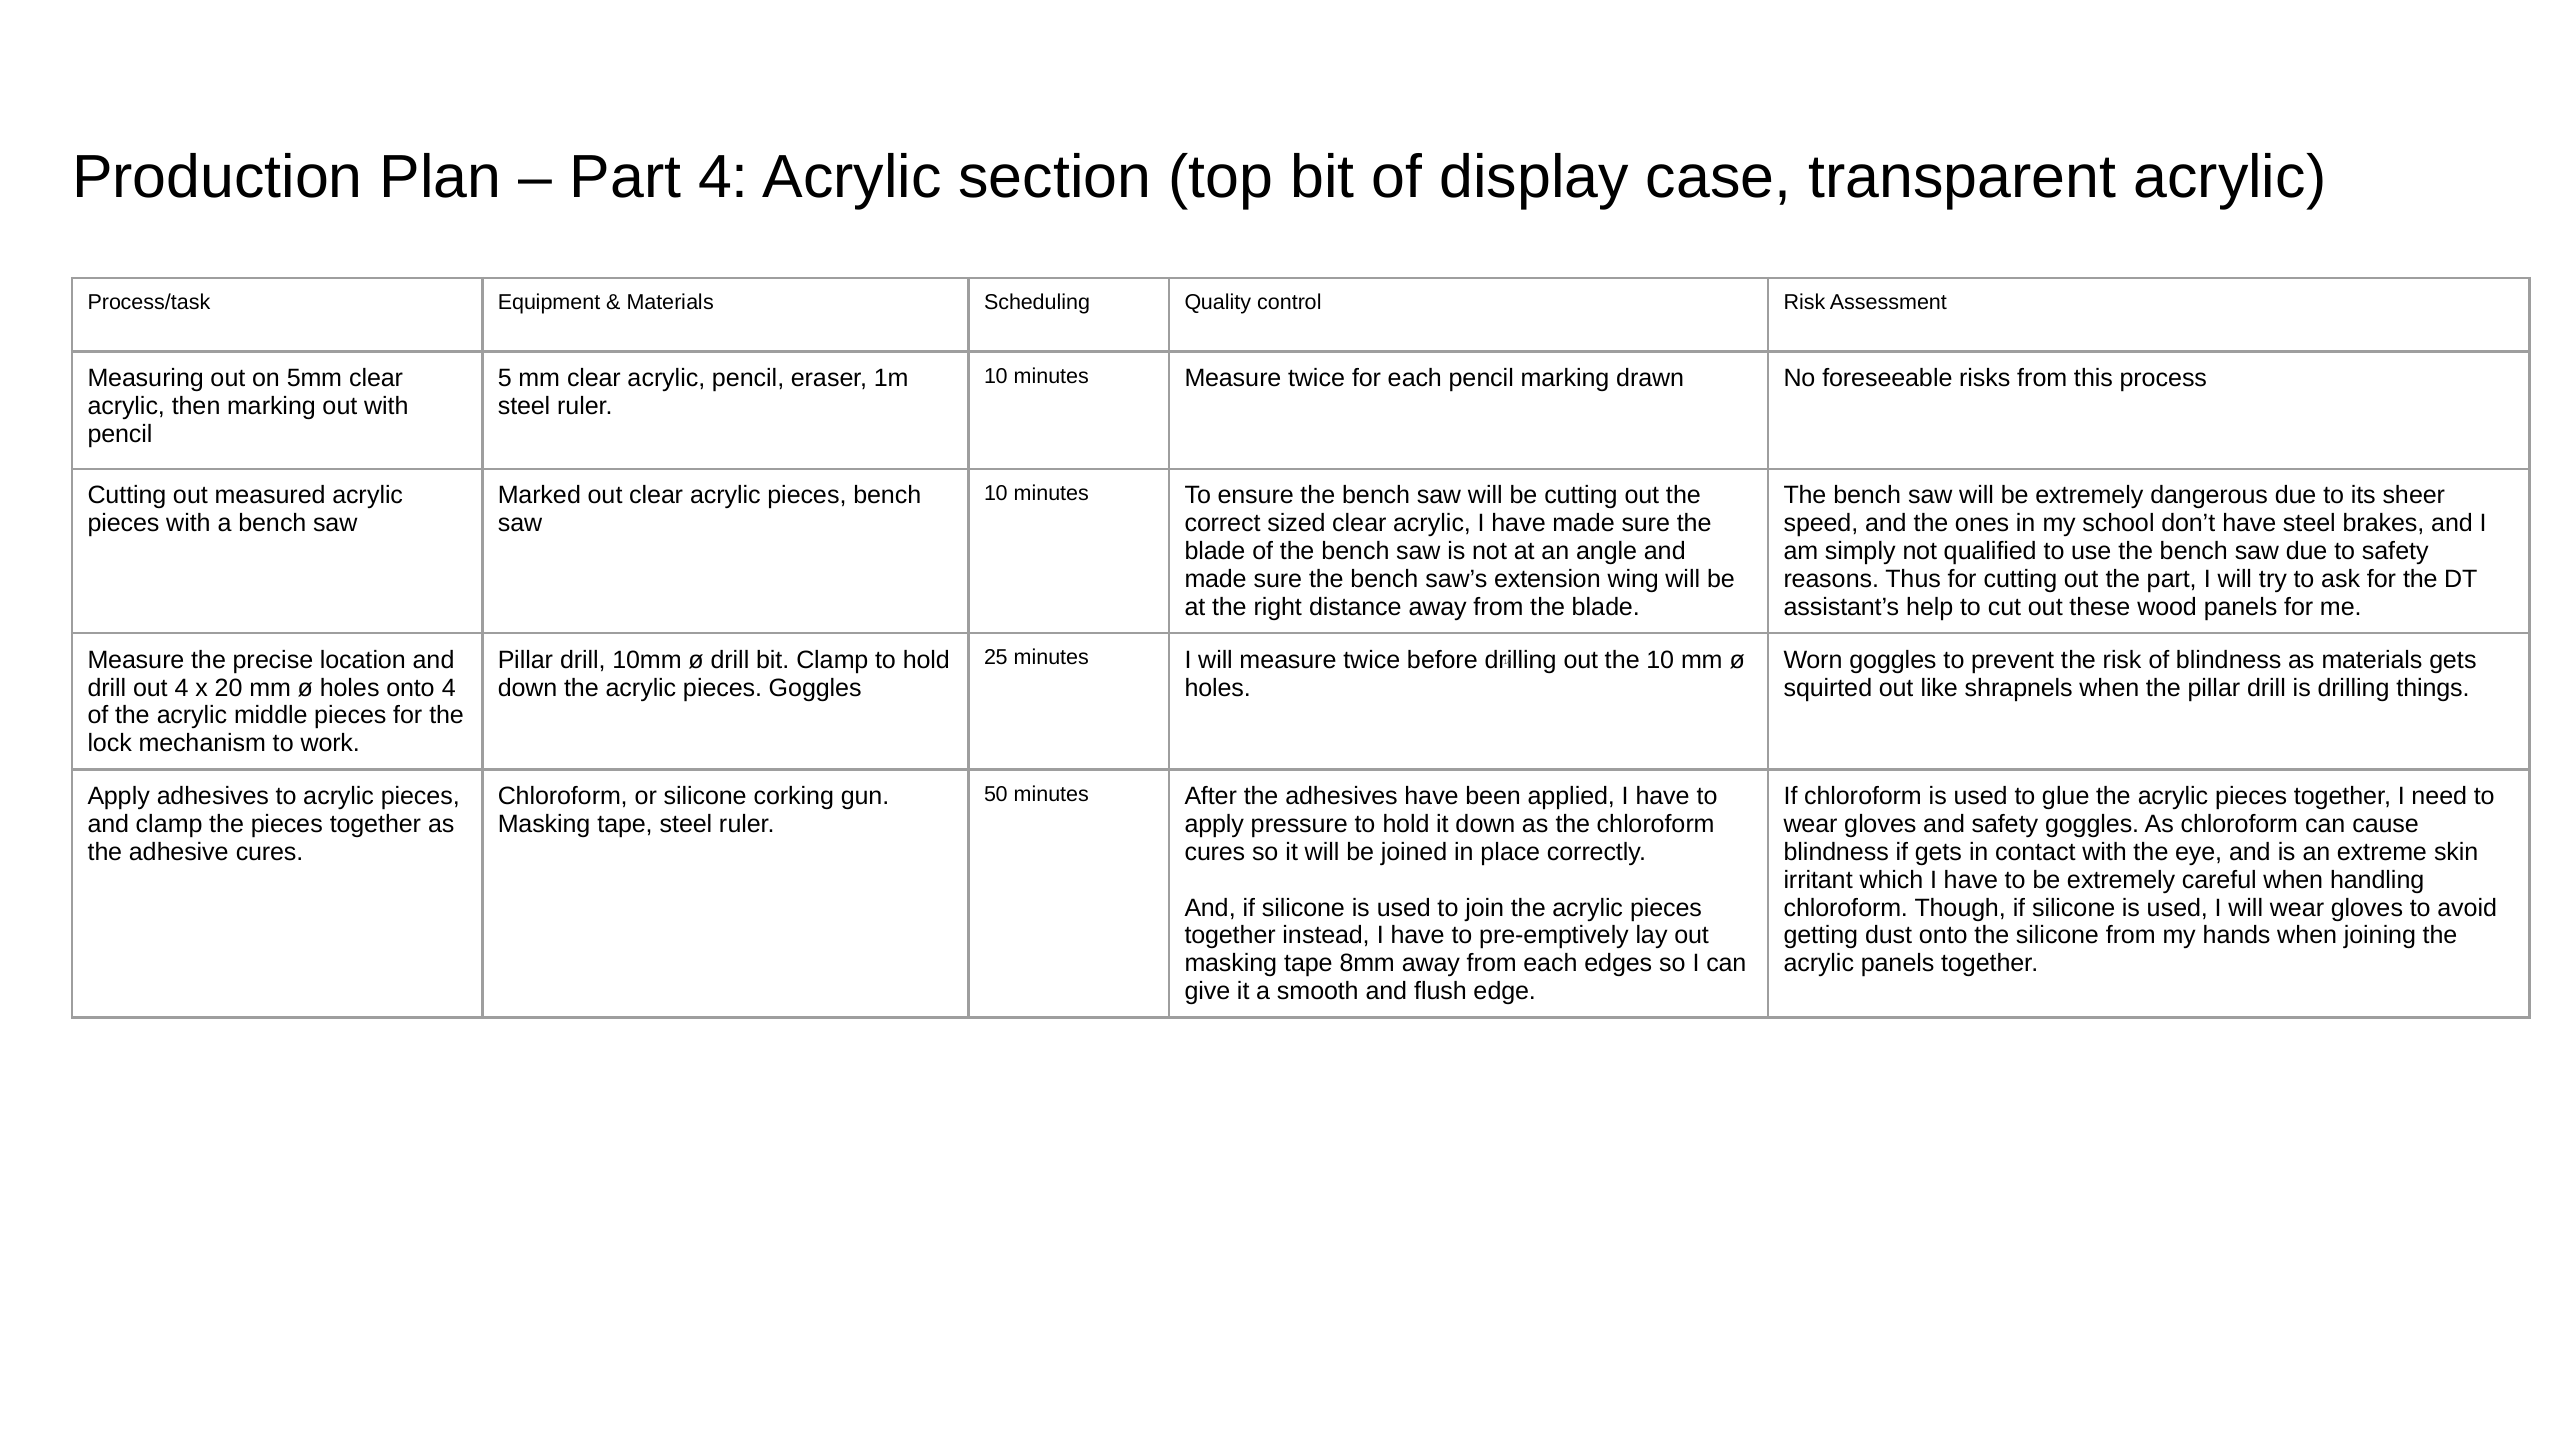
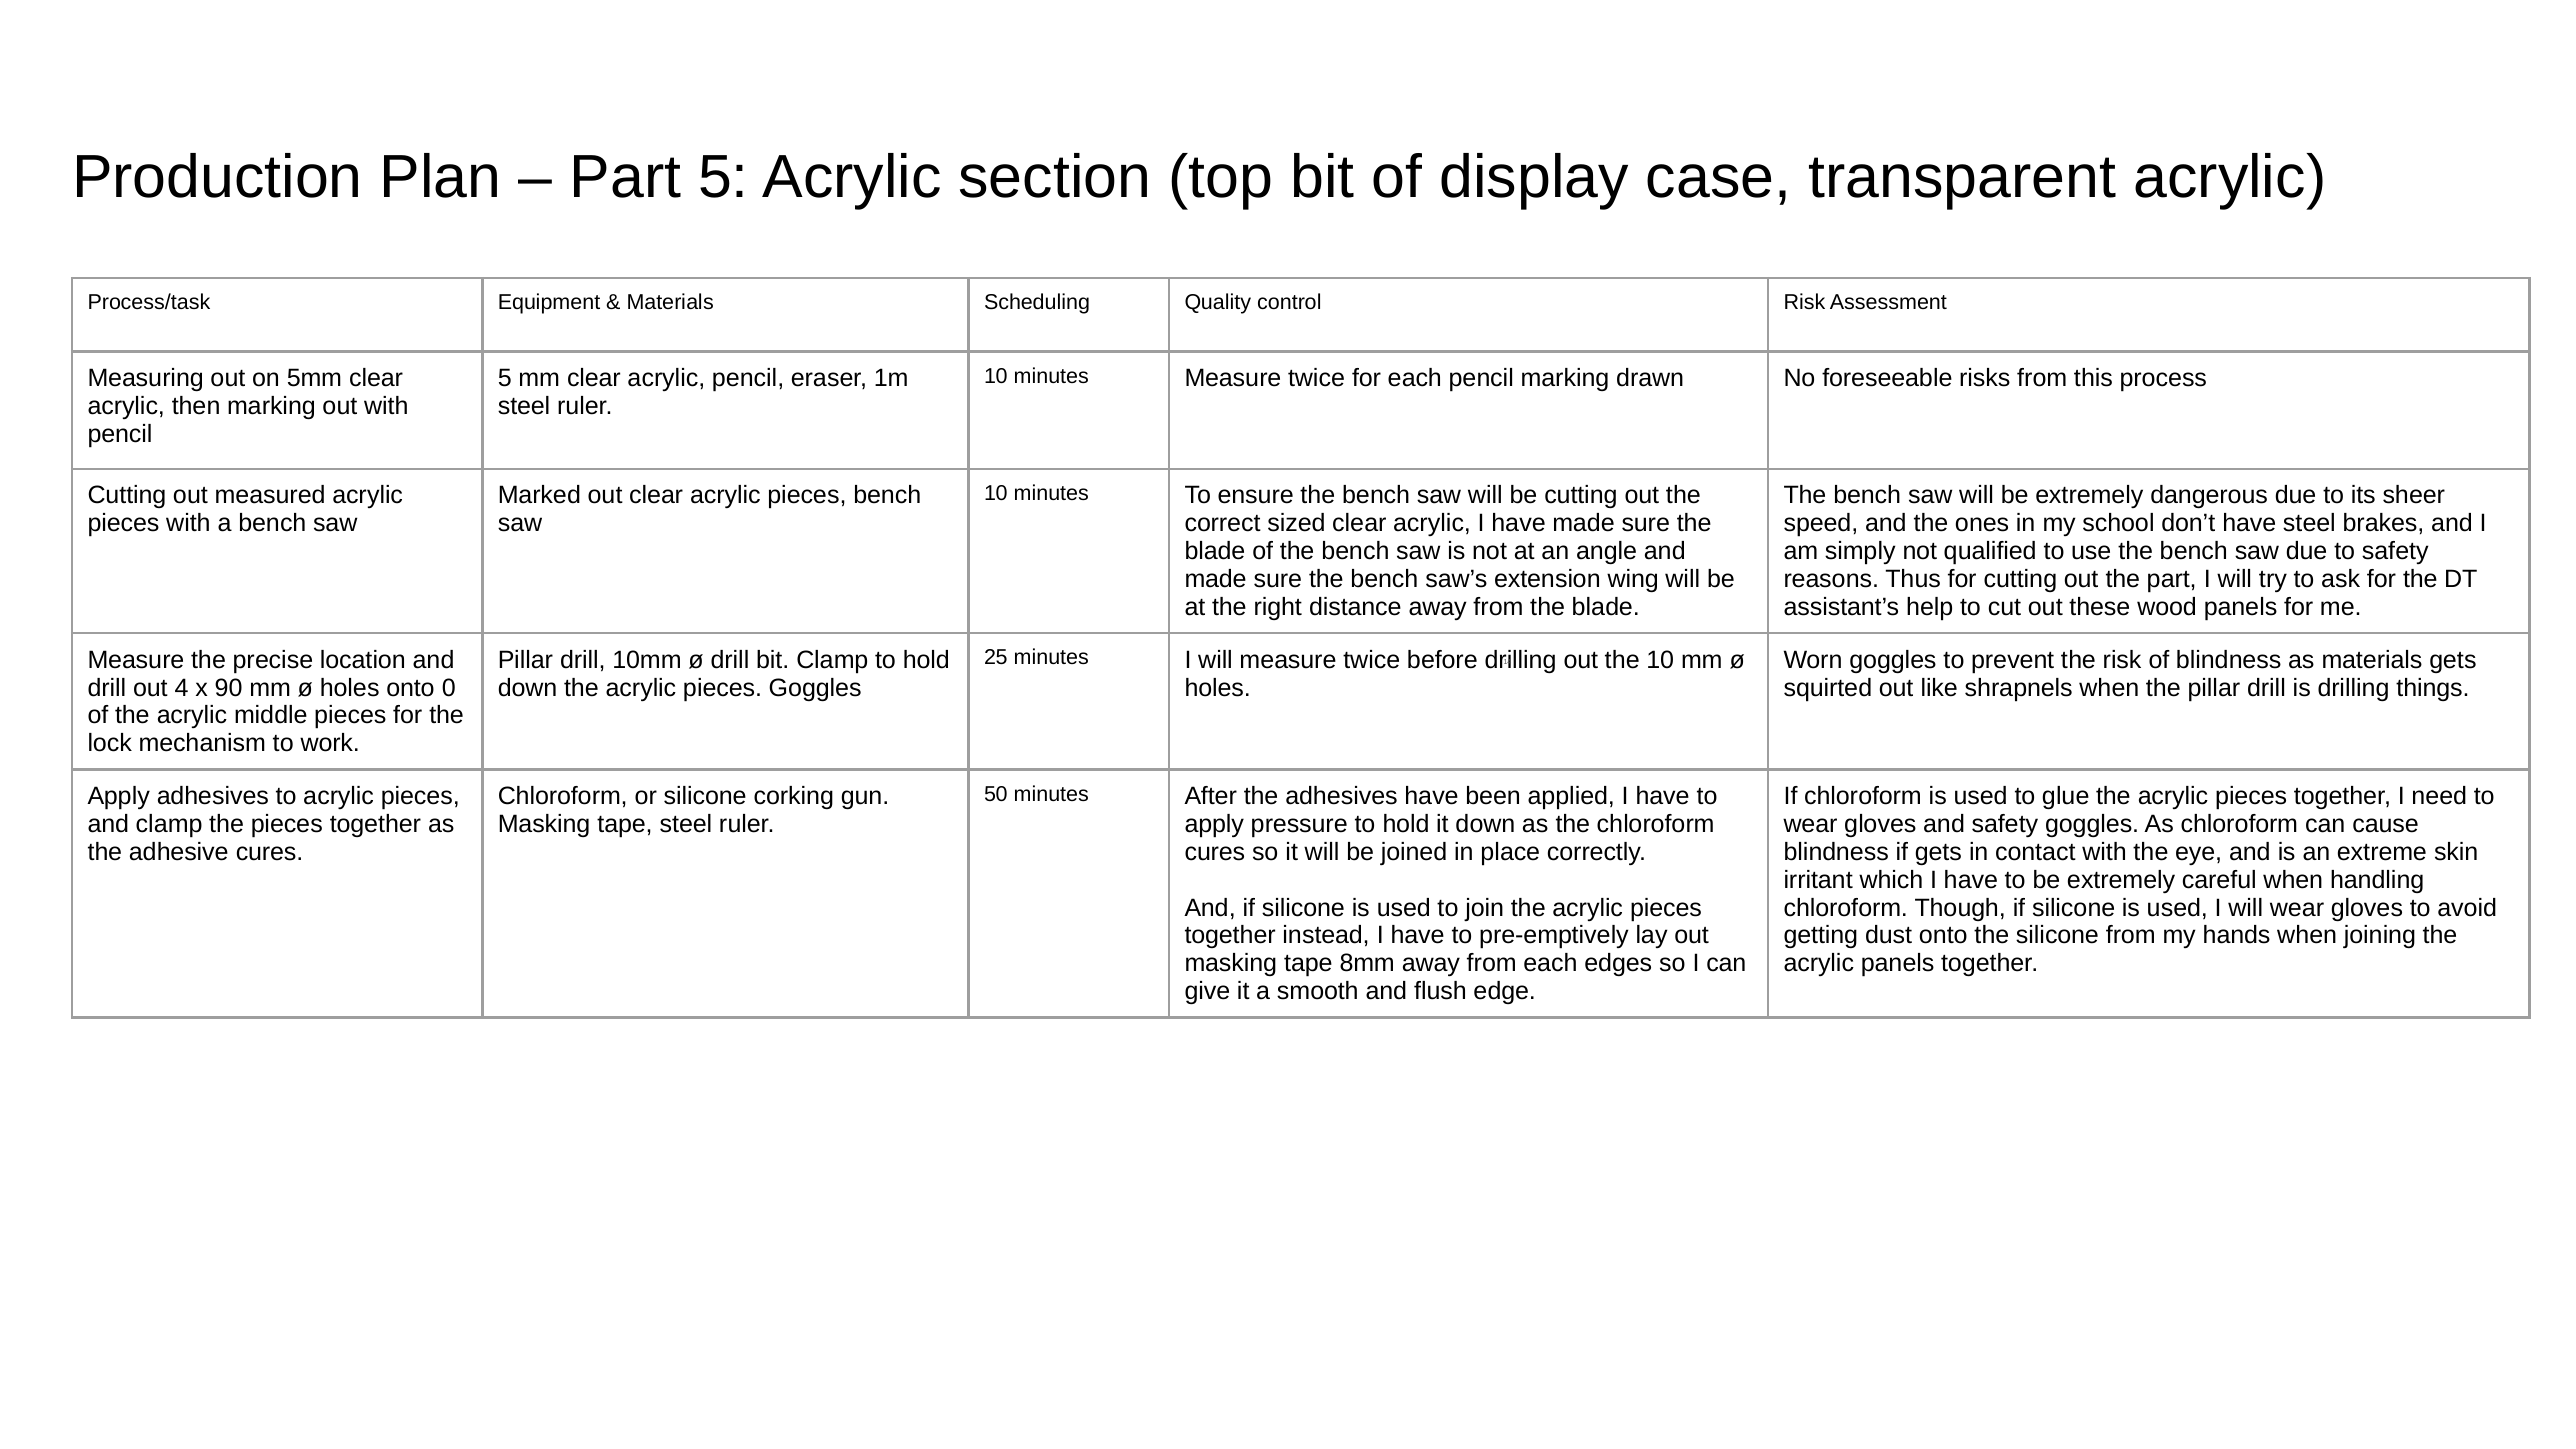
Part 4: 4 -> 5 (723, 178)
20: 20 -> 90 (229, 688)
onto 4: 4 -> 0 (449, 688)
